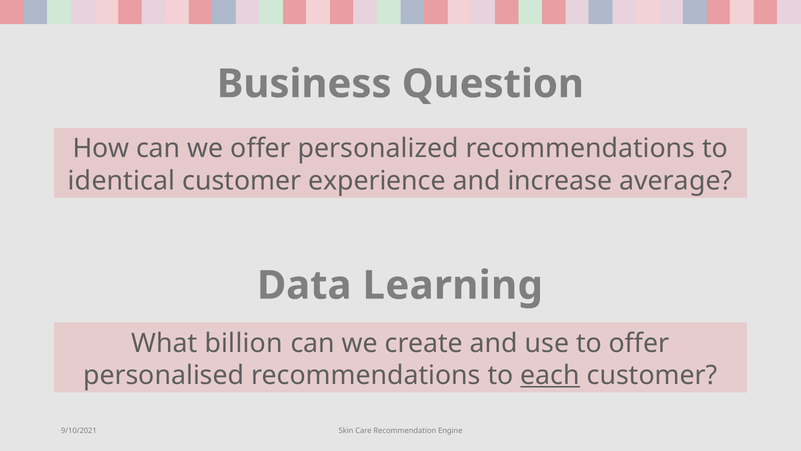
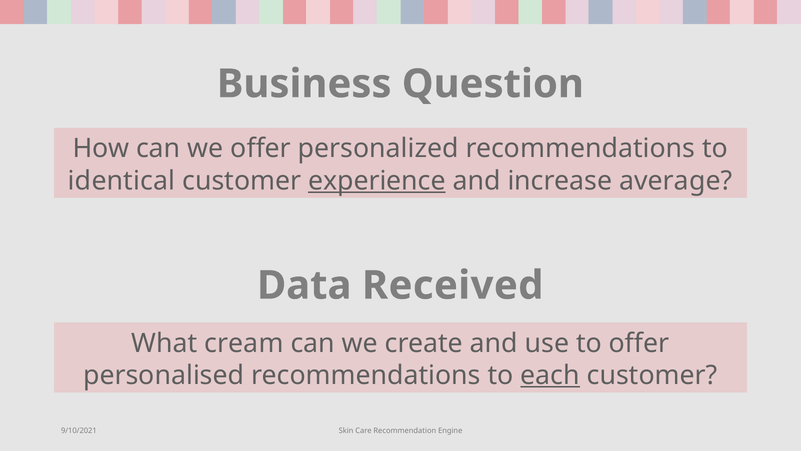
experience underline: none -> present (377, 181)
Learning: Learning -> Received (453, 285)
billion: billion -> cream (244, 343)
